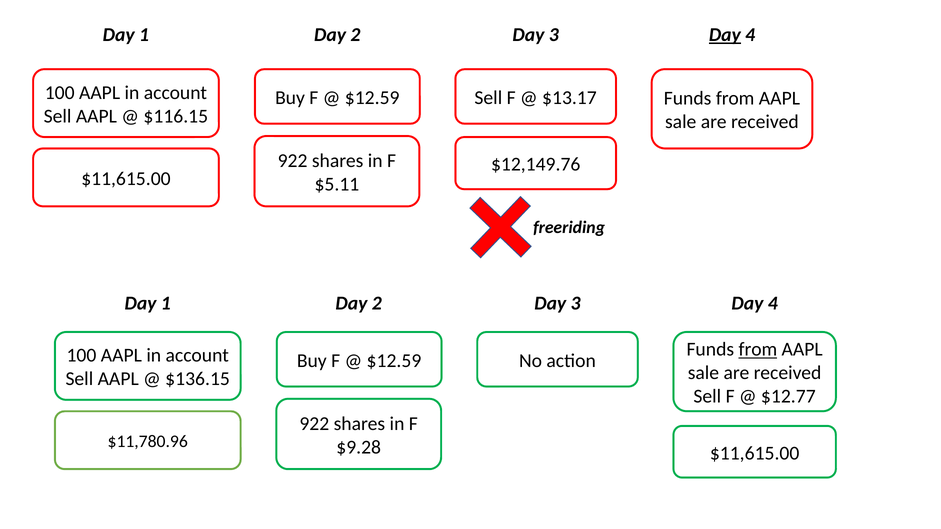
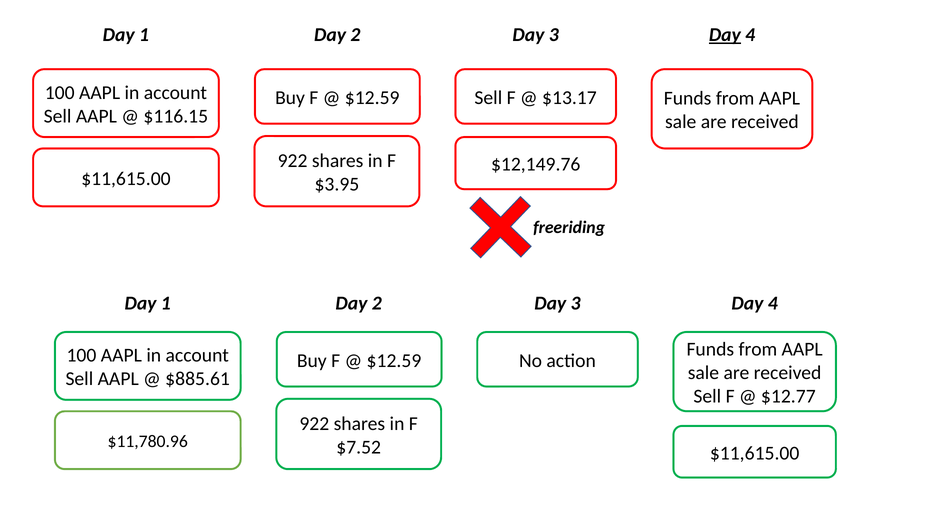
$5.11: $5.11 -> $3.95 (337, 184)
from underline: present -> none (758, 350)
$136.15: $136.15 -> $885.61 (198, 379)
$9.28: $9.28 -> $7.52 (359, 447)
